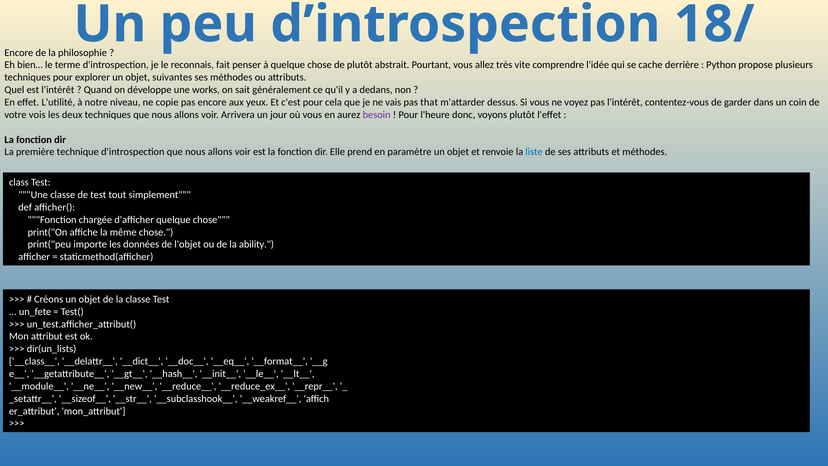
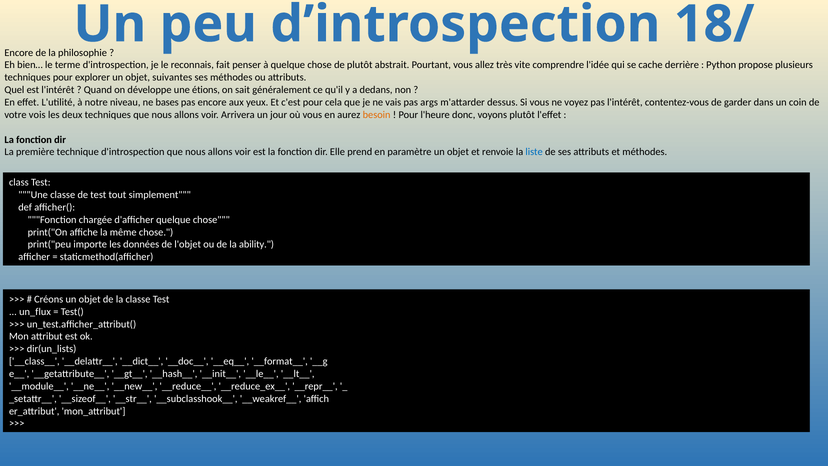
works: works -> étions (206, 90)
copie: copie -> bases (167, 102)
that: that -> args (429, 102)
besoin colour: purple -> orange (377, 115)
un_fete: un_fete -> un_flux (35, 312)
